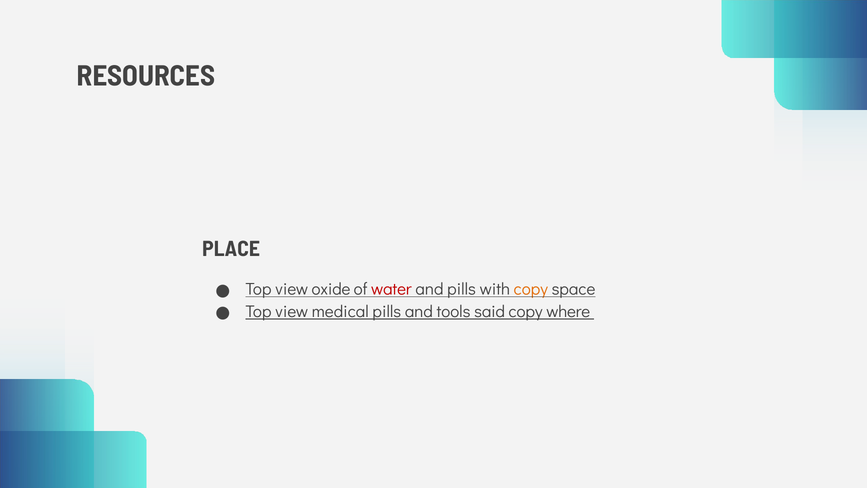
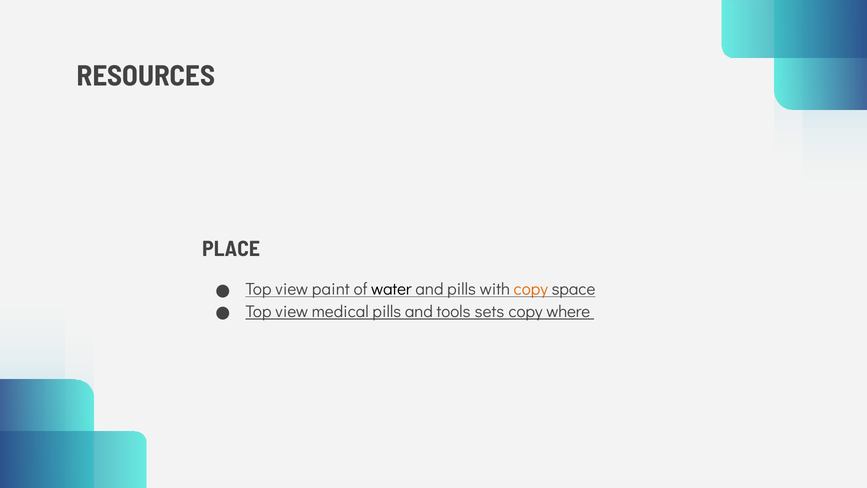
oxide: oxide -> paint (331, 289)
water colour: red -> black (391, 289)
said: said -> sets (489, 311)
